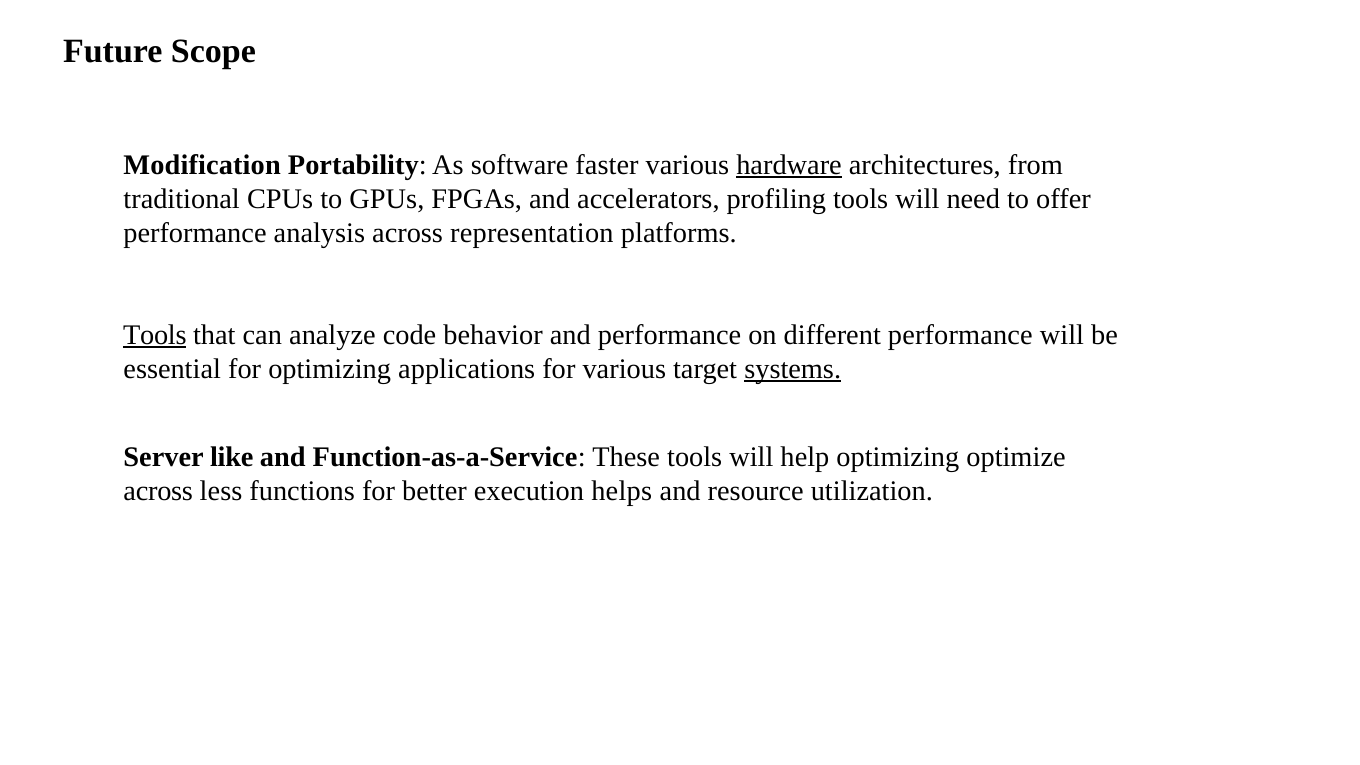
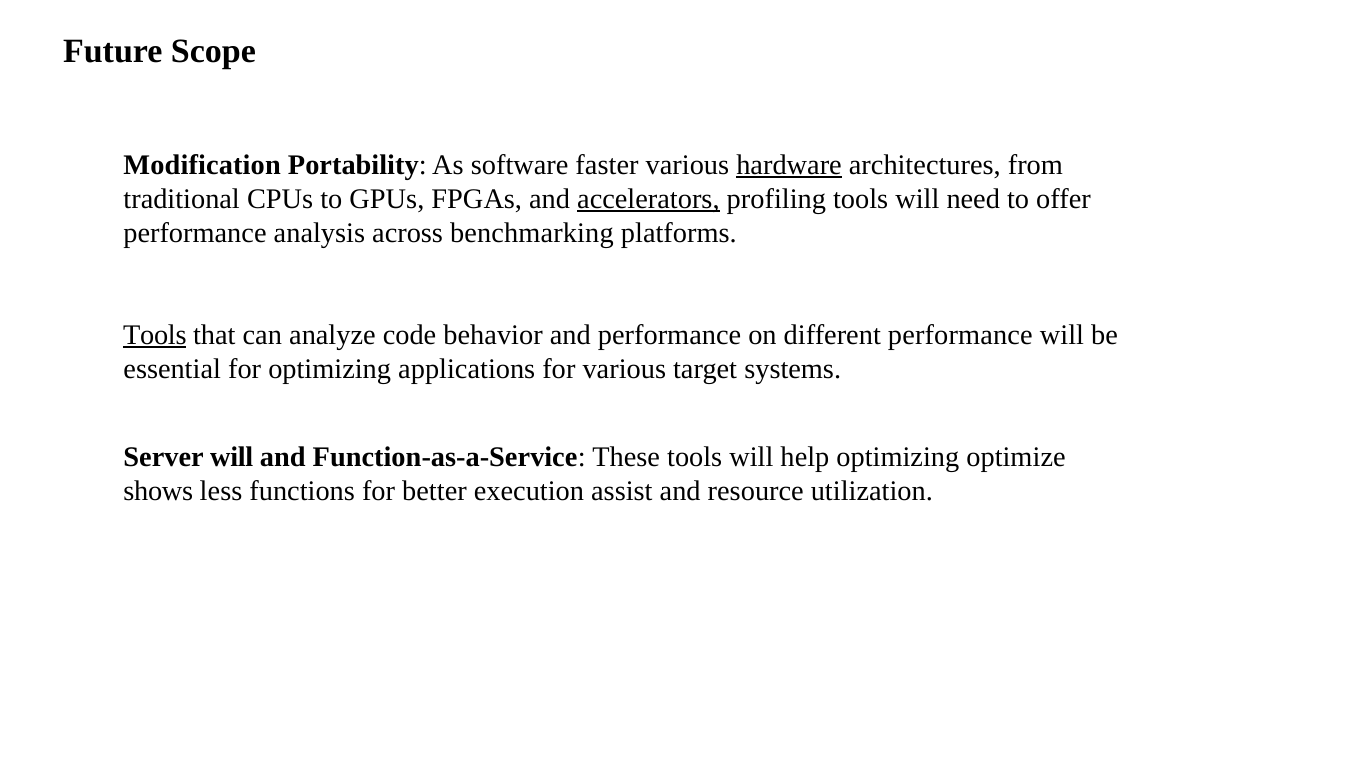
accelerators underline: none -> present (648, 199)
representation: representation -> benchmarking (532, 233)
systems underline: present -> none (793, 369)
Server like: like -> will (232, 457)
across: across -> shows (158, 491)
helps: helps -> assist (622, 491)
